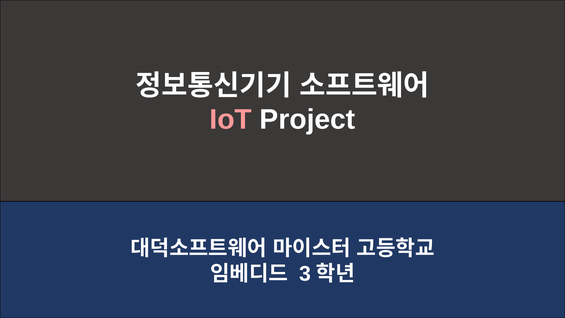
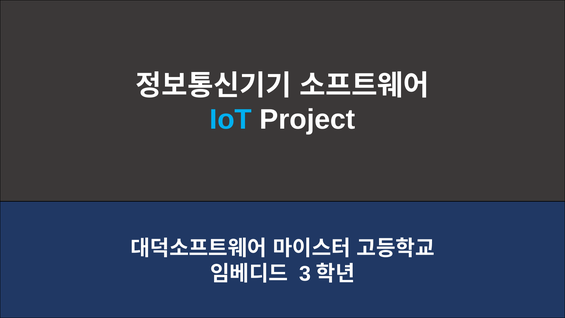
IoT colour: pink -> light blue (231, 120)
